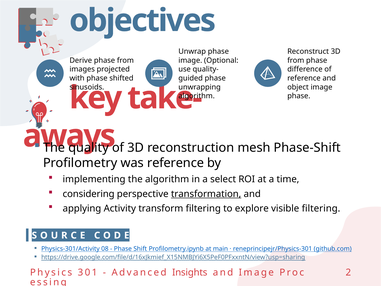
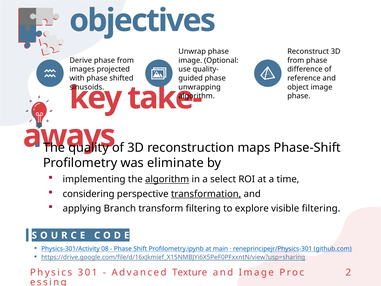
mesh: mesh -> maps (254, 148)
was reference: reference -> eliminate (175, 163)
algorithm underline: none -> present (167, 179)
Activity: Activity -> Branch (120, 208)
Insights: Insights -> Texture (190, 272)
